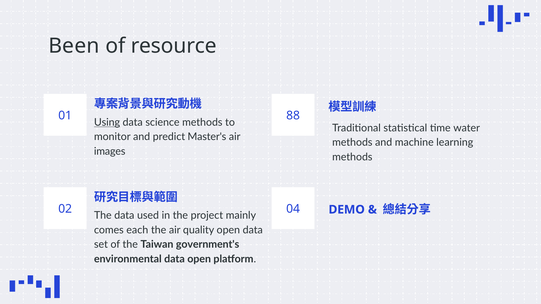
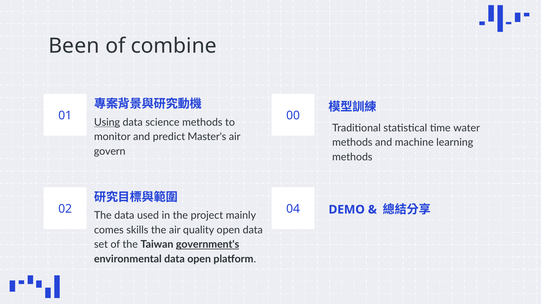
resource: resource -> combine (174, 46)
88: 88 -> 00 (293, 116)
images: images -> govern (110, 151)
each: each -> skills (137, 230)
government's underline: none -> present (208, 245)
